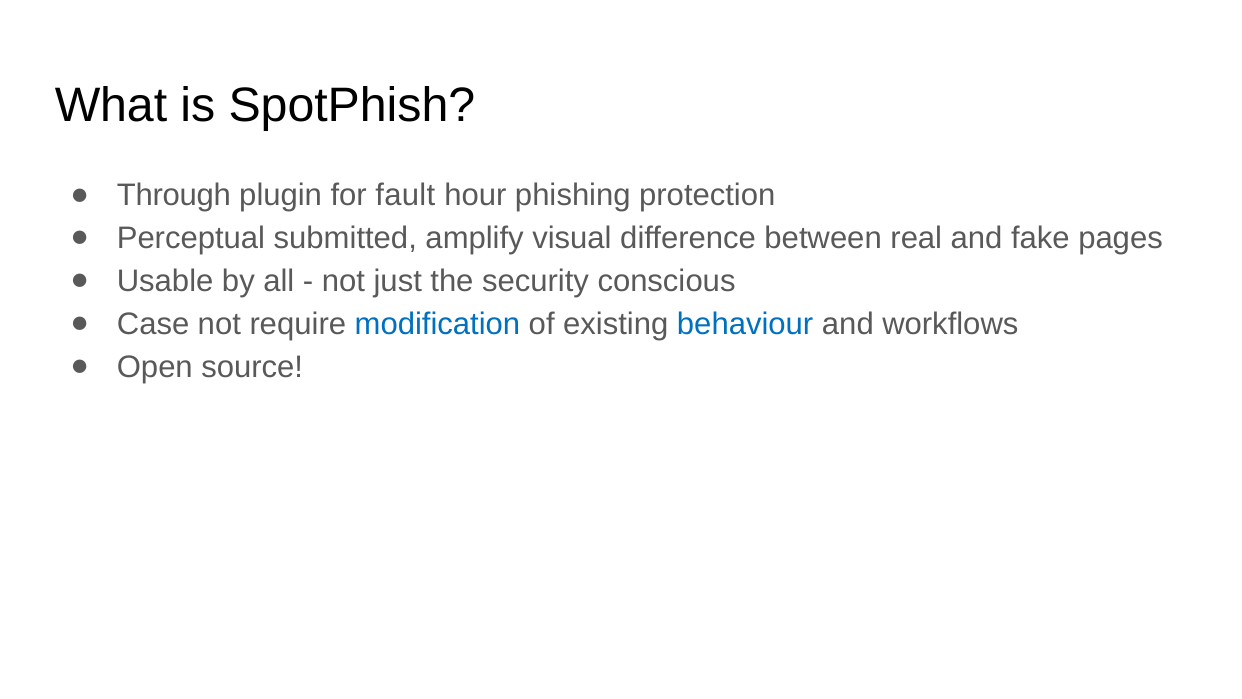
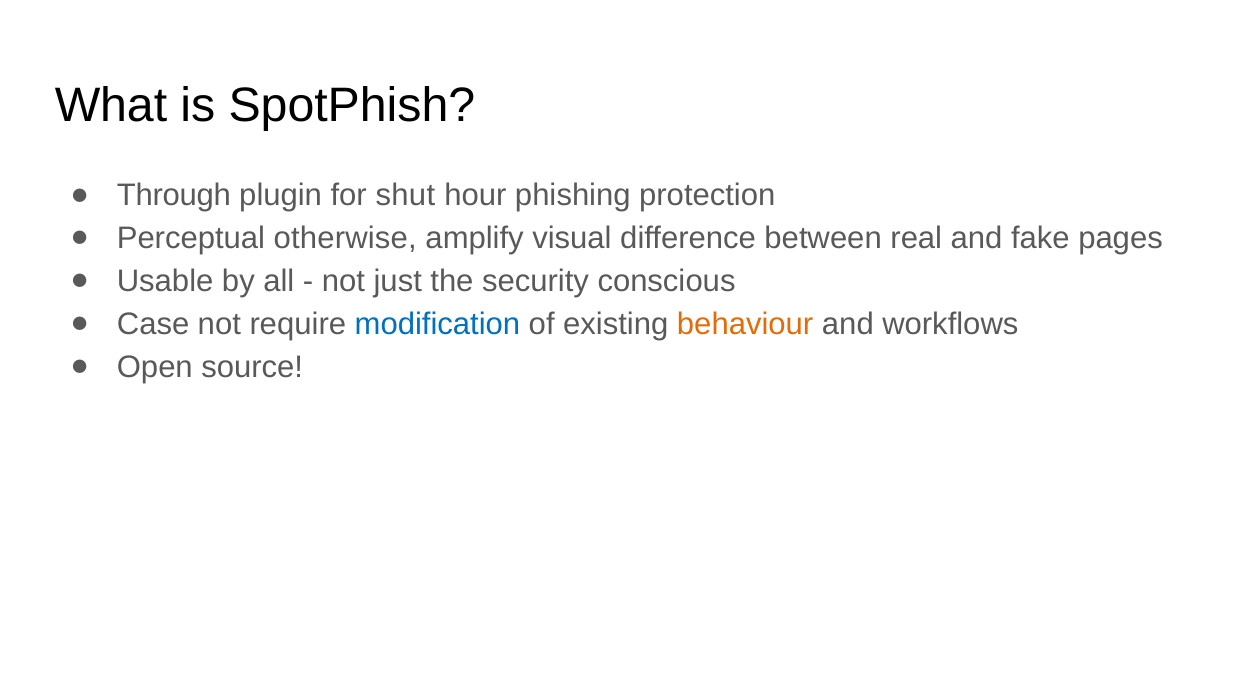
fault: fault -> shut (405, 195)
submitted: submitted -> otherwise (345, 238)
behaviour colour: blue -> orange (745, 324)
